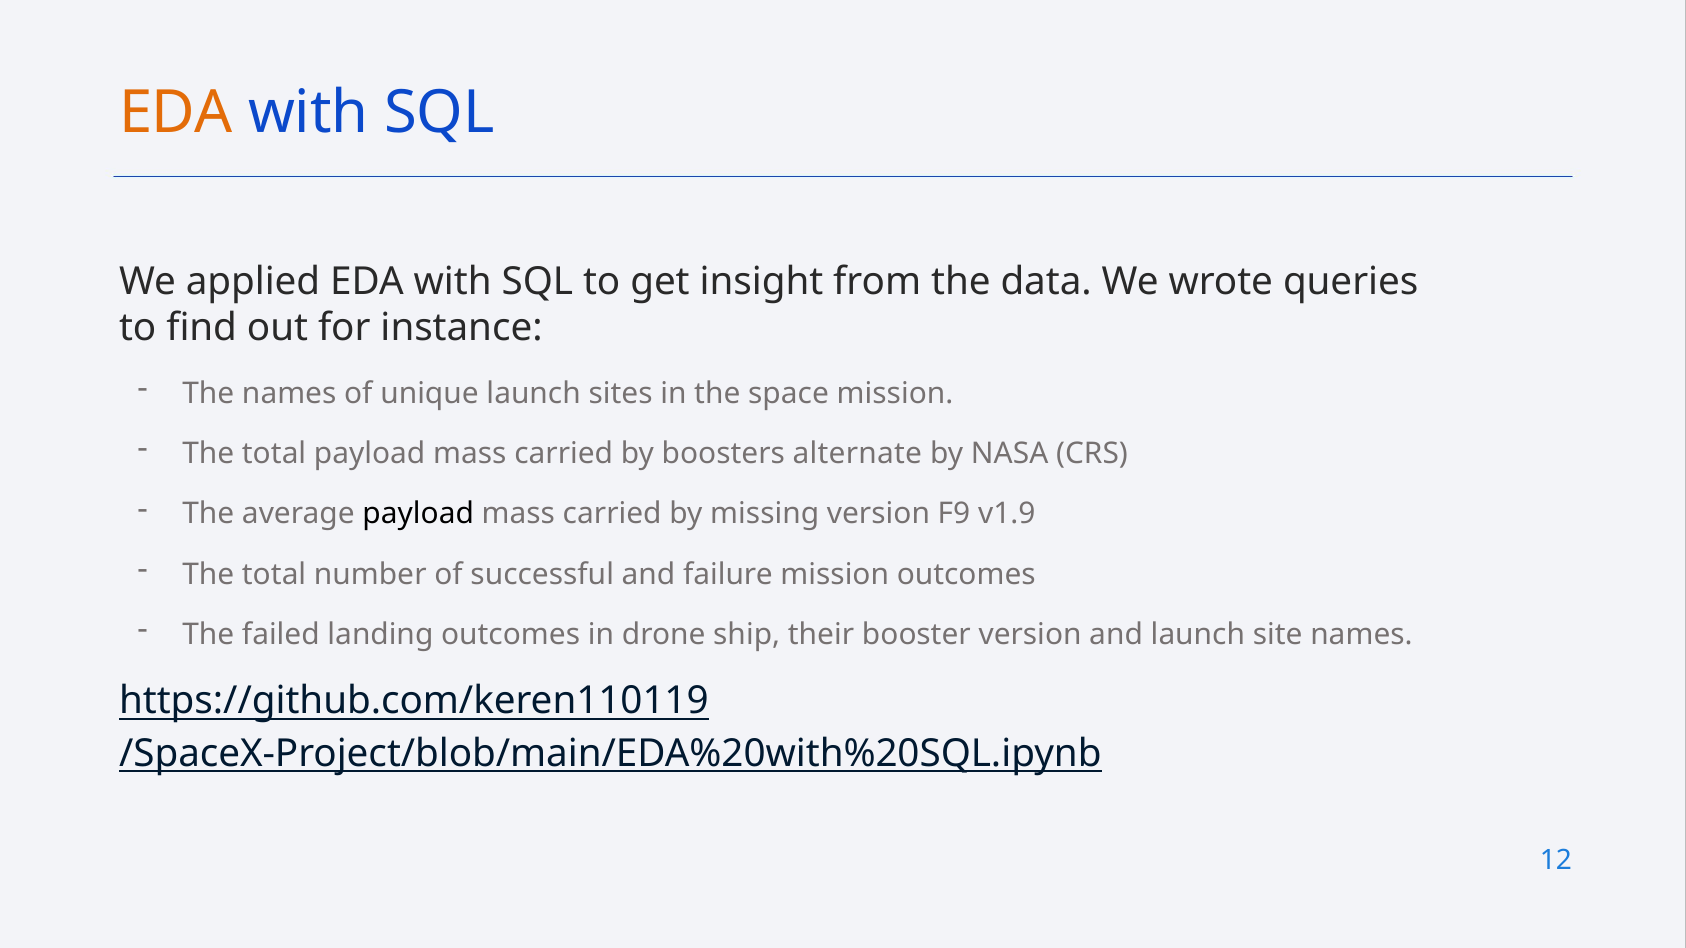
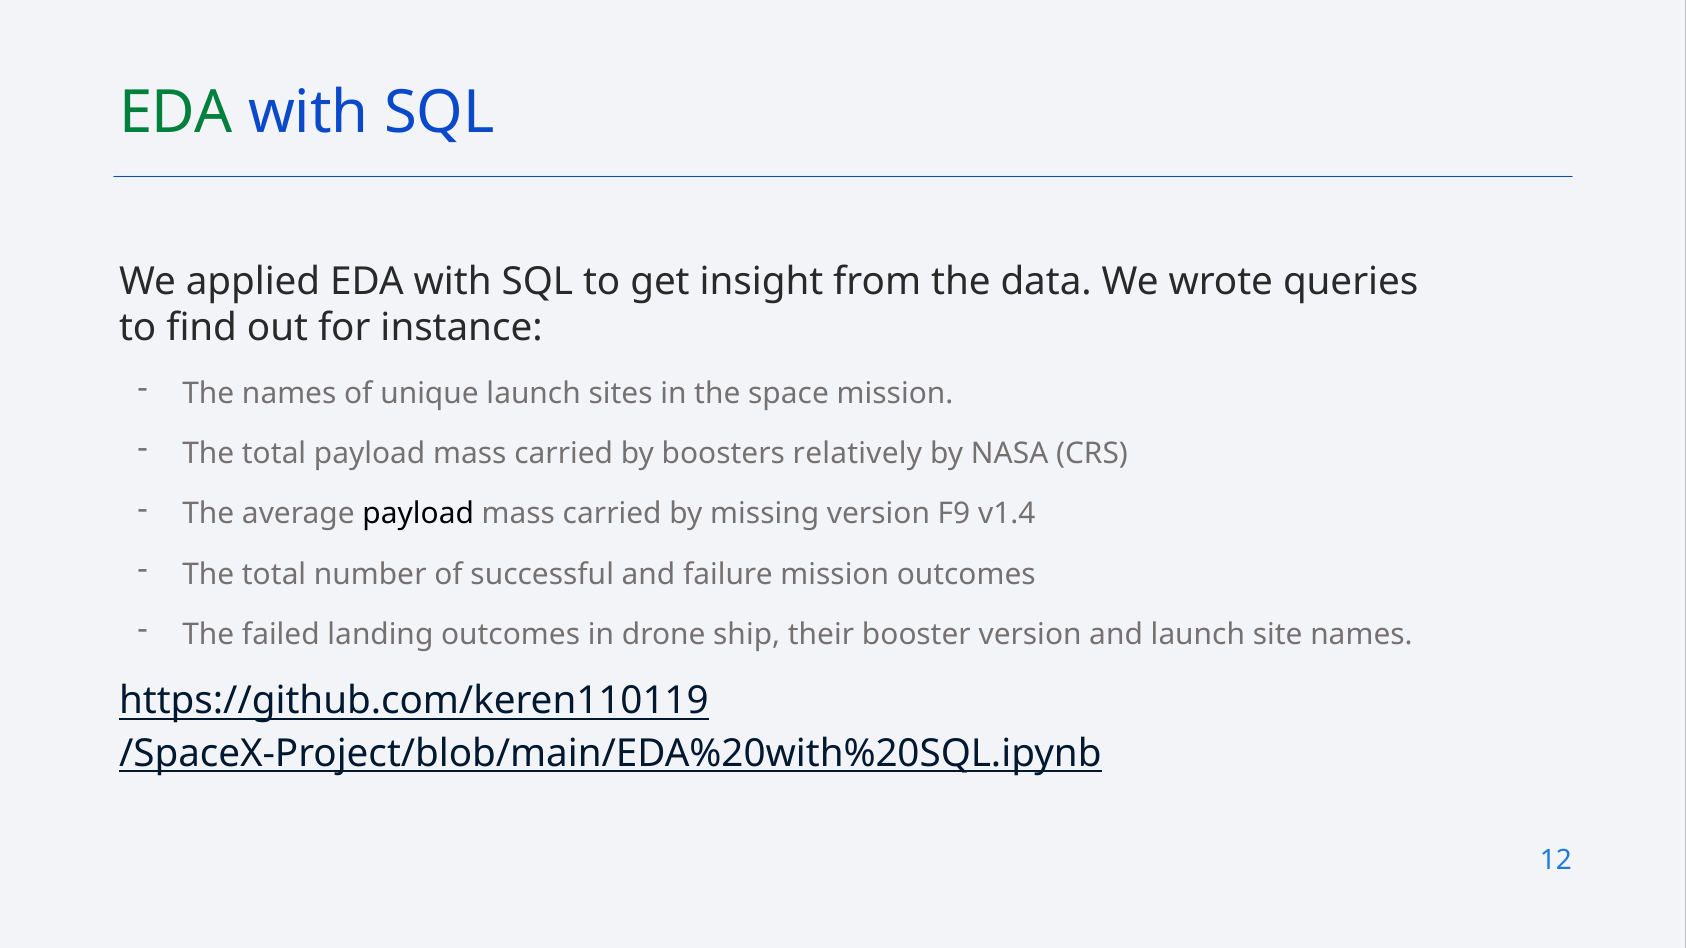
EDA colour: orange -> green (176, 113)
alternate: alternate -> relatively (857, 454)
v1.9: v1.9 -> v1.4 (1007, 514)
